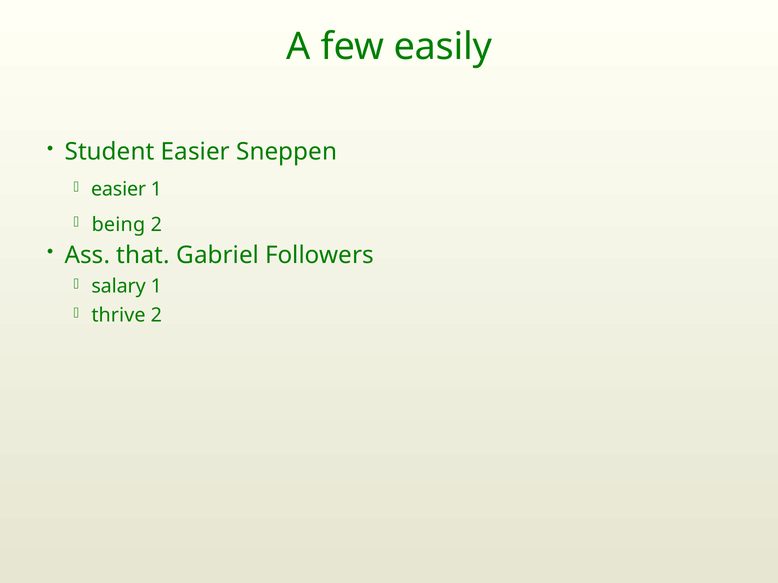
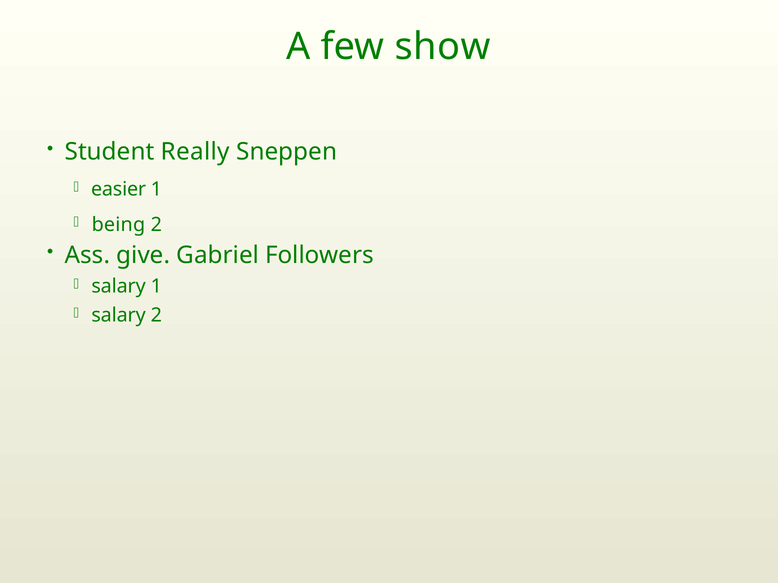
easily: easily -> show (443, 47)
Student Easier: Easier -> Really (195, 152)
that: that -> give (143, 255)
thrive: thrive -> salary (119, 316)
